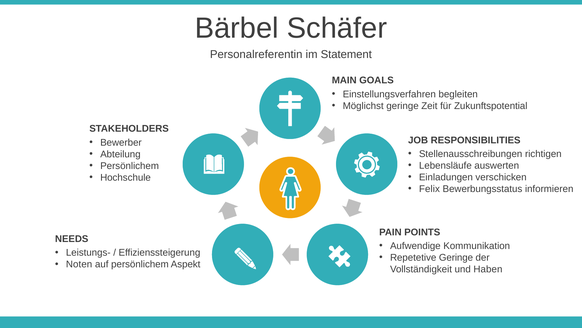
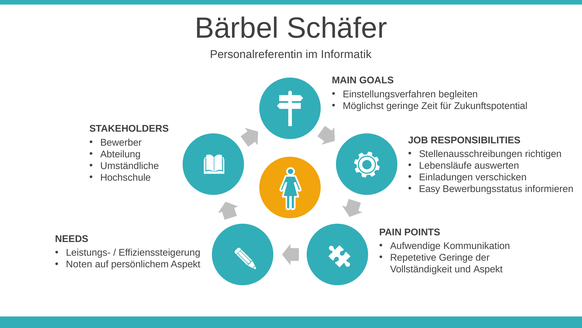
Statement: Statement -> Informatik (346, 54)
Persönlichem: Persönlichem -> Umständliche (130, 166)
Felix: Felix -> Easy (430, 189)
und Haben: Haben -> Aspekt (488, 269)
